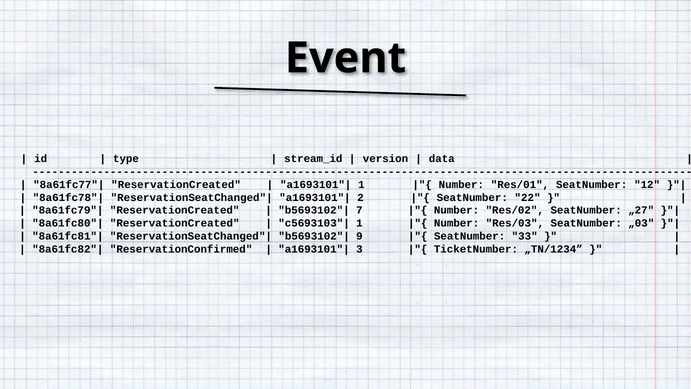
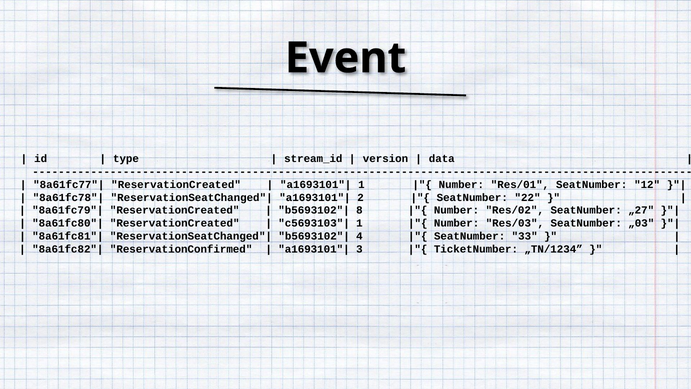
7: 7 -> 8 (359, 210)
9: 9 -> 4 (359, 236)
